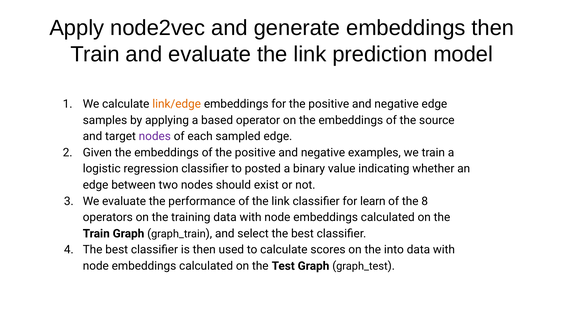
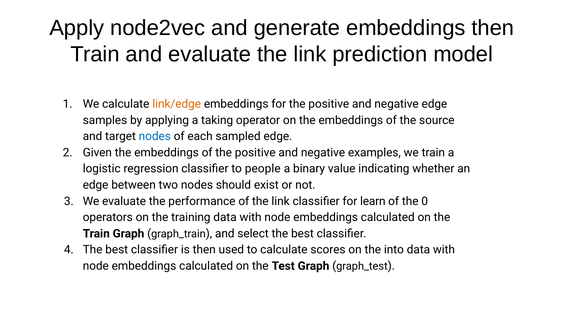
based: based -> taking (217, 120)
nodes colour: purple -> blue (155, 136)
posted: posted -> people (263, 169)
8: 8 -> 0 (425, 201)
